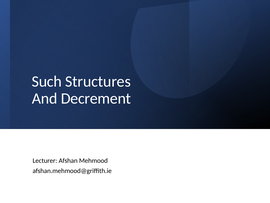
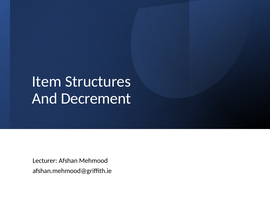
Such: Such -> Item (47, 81)
